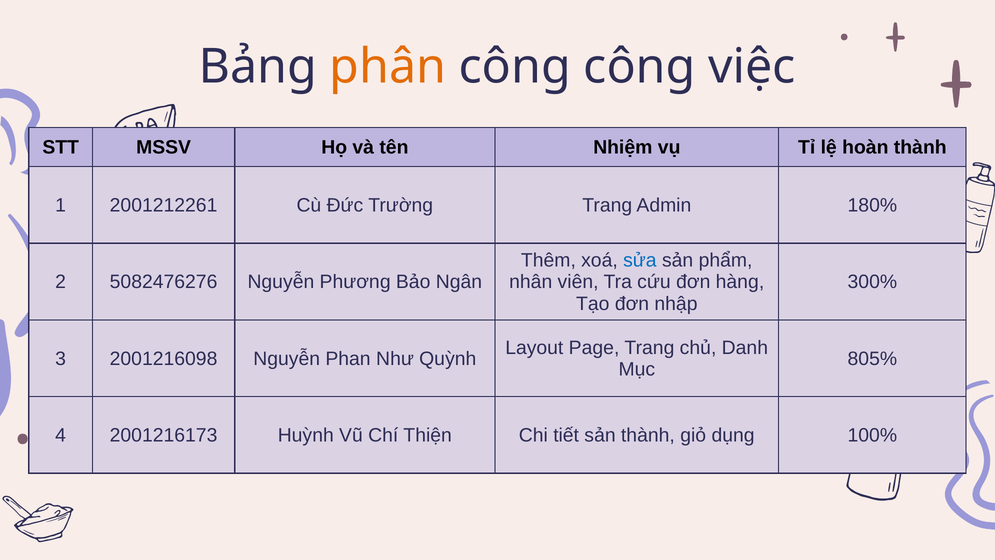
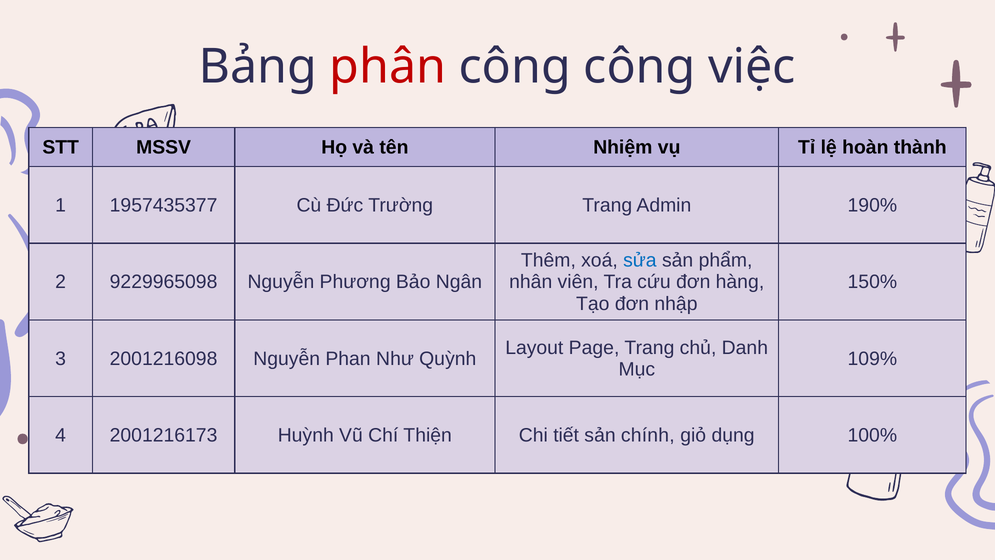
phân colour: orange -> red (388, 67)
2001212261: 2001212261 -> 1957435377 (164, 205)
180%: 180% -> 190% (872, 205)
5082476276: 5082476276 -> 9229965098 (164, 282)
300%: 300% -> 150% (872, 282)
805%: 805% -> 109% (872, 358)
sản thành: thành -> chính (648, 435)
